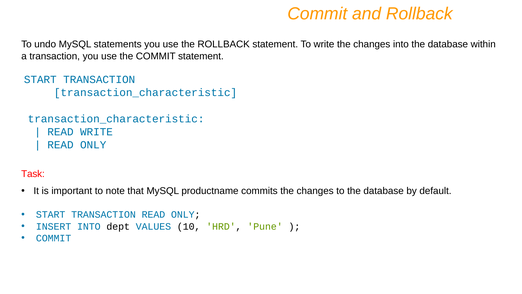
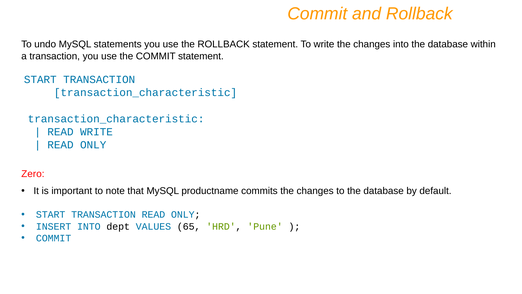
Task: Task -> Zero (33, 174)
10: 10 -> 65 (189, 226)
